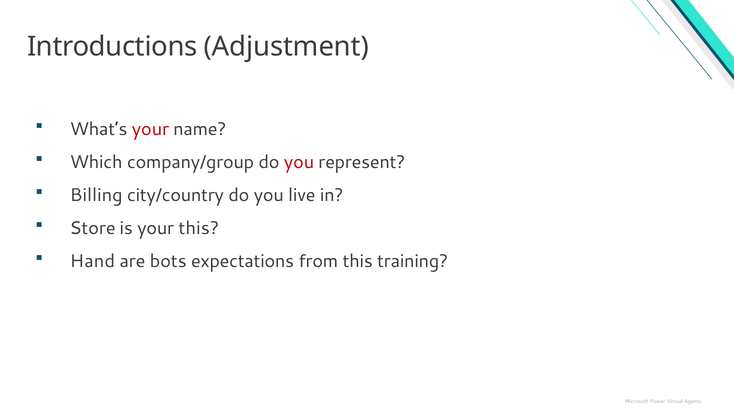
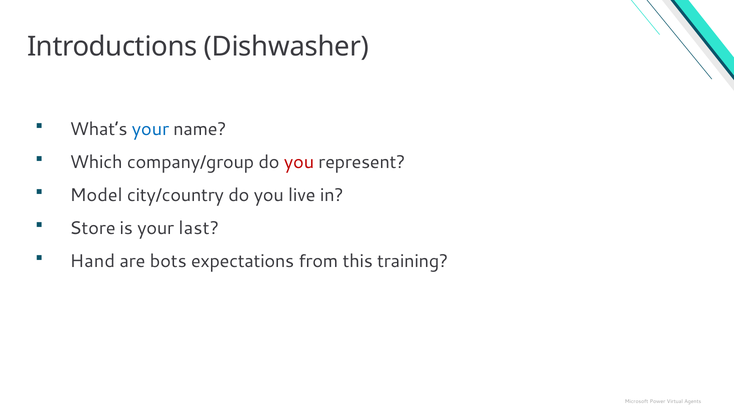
Adjustment: Adjustment -> Dishwasher (286, 47)
your colour: red -> blue (150, 129)
Billing: Billing -> Model (96, 195)
your this: this -> last (199, 228)
